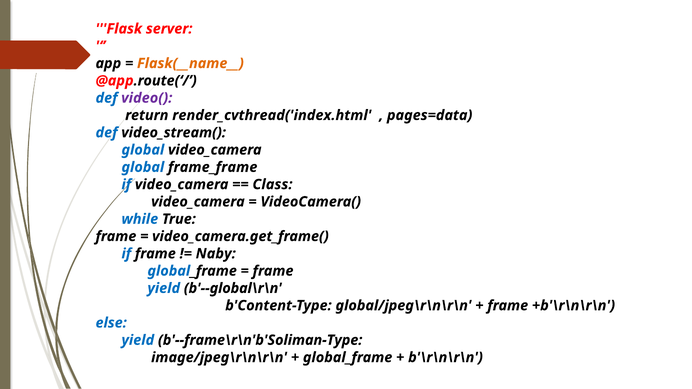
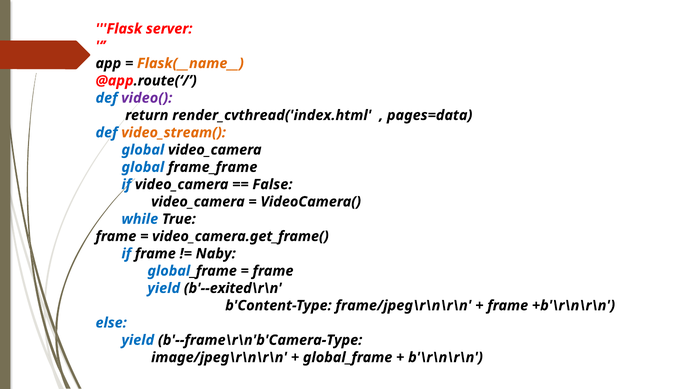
video_stream( colour: black -> orange (174, 133)
Class: Class -> False (272, 185)
b'--global\r\n: b'--global\r\n -> b'--exited\r\n (233, 288)
global/jpeg\r\n\r\n: global/jpeg\r\n\r\n -> frame/jpeg\r\n\r\n (404, 306)
b'--frame\r\n'b'Soliman-Type: b'--frame\r\n'b'Soliman-Type -> b'--frame\r\n'b'Camera-Type (260, 340)
